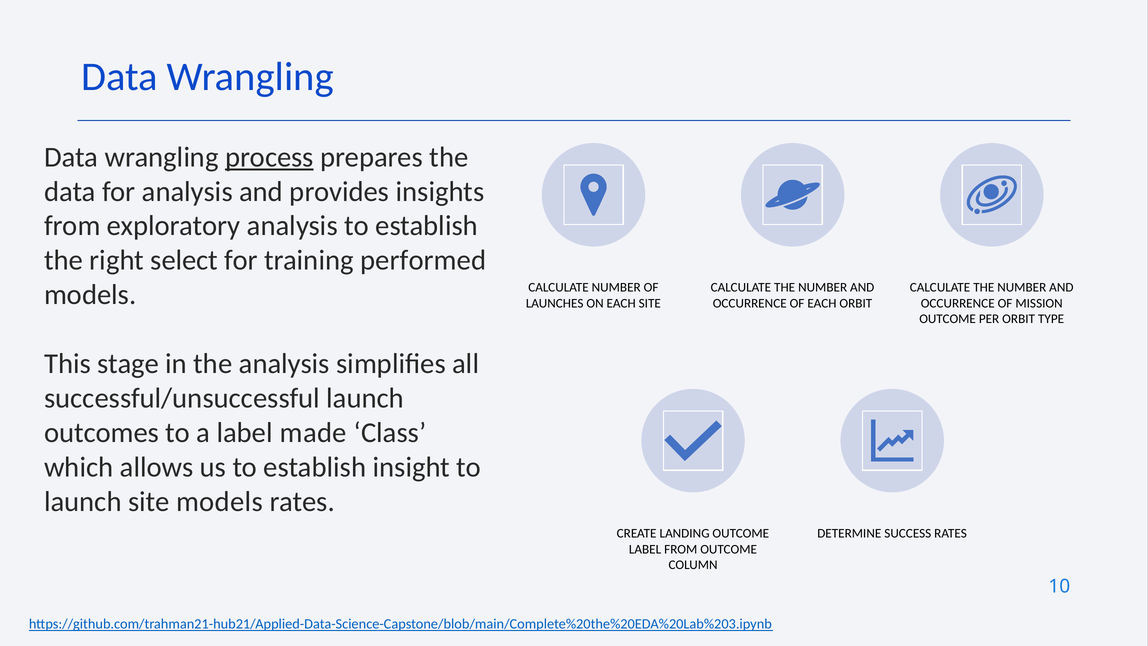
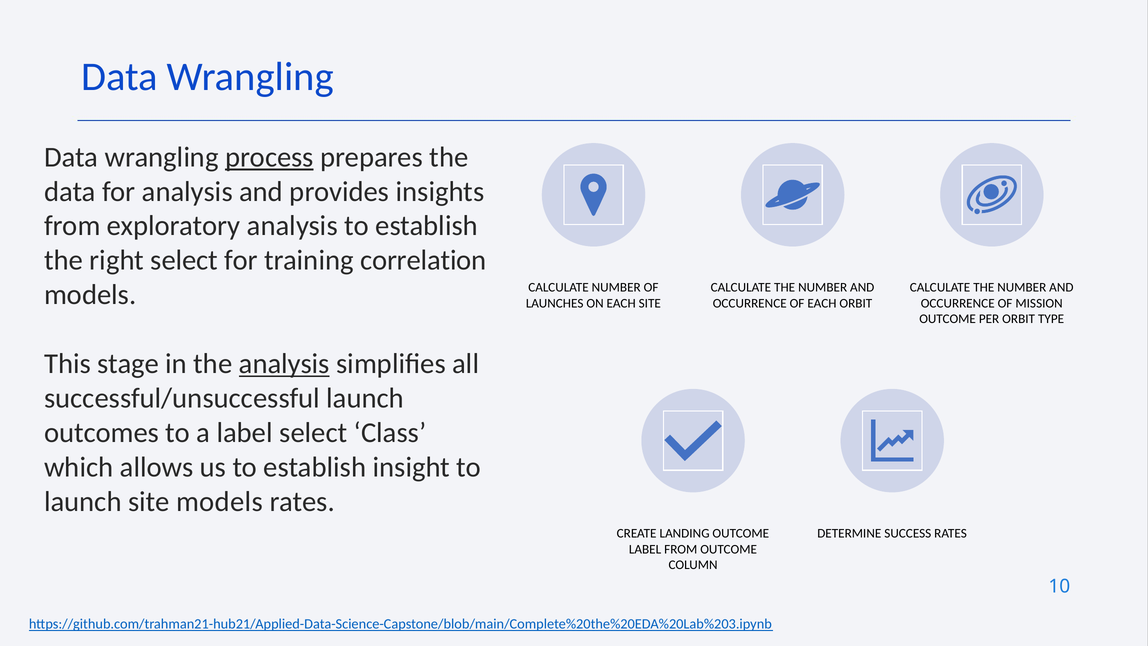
performed: performed -> correlation (423, 260)
analysis underline: none -> present (284, 364)
label made: made -> select (313, 433)
